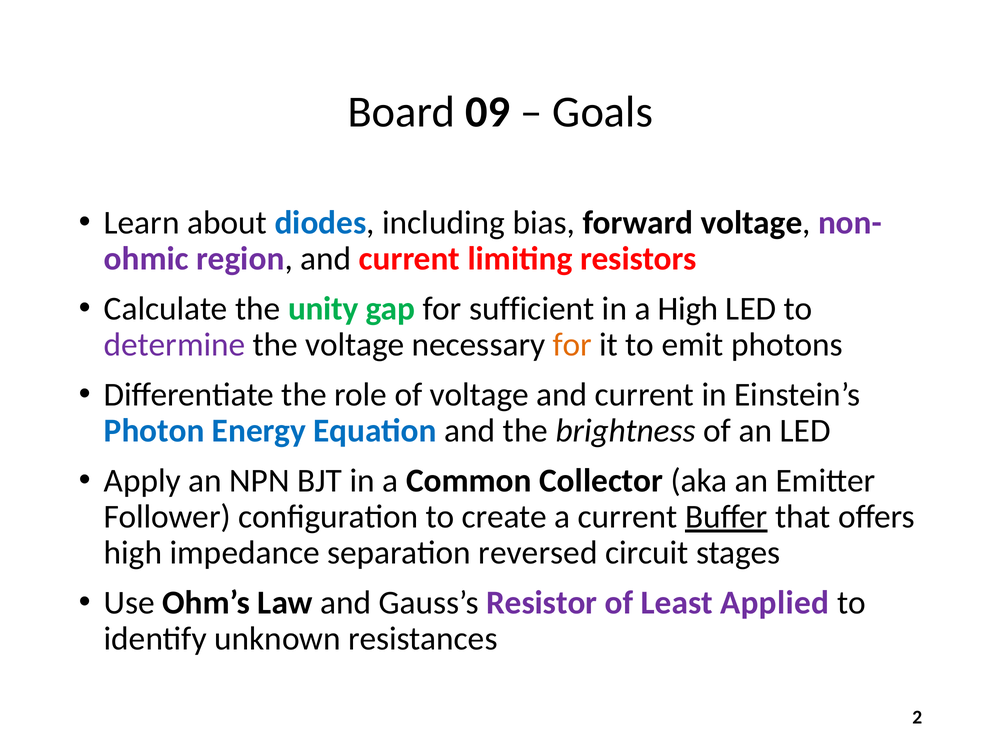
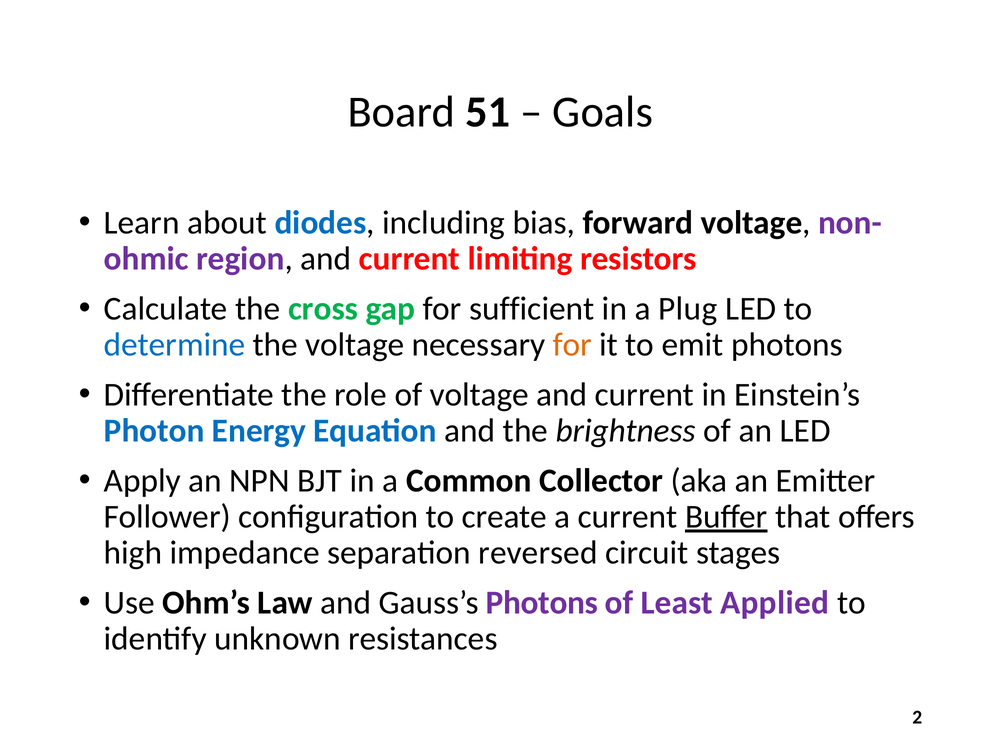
09: 09 -> 51 (488, 112)
unity: unity -> cross (323, 309)
a High: High -> Plug (688, 309)
determine colour: purple -> blue (175, 345)
Gauss’s Resistor: Resistor -> Photons (542, 603)
